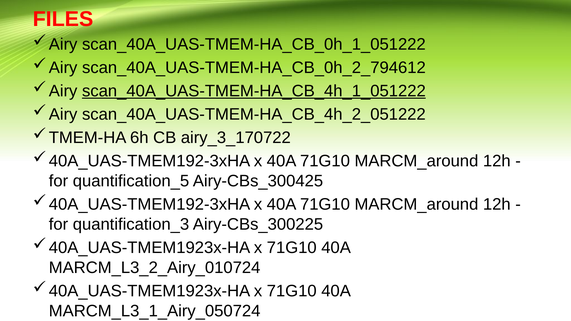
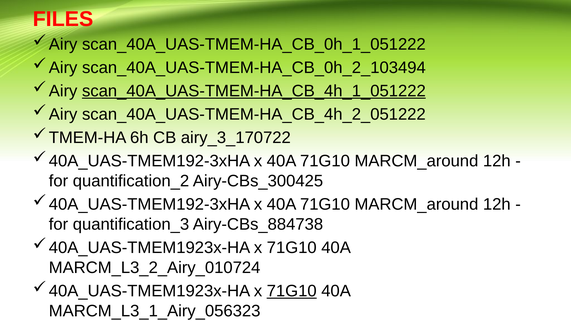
scan_40A_UAS-TMEM-HA_CB_0h_2_794612: scan_40A_UAS-TMEM-HA_CB_0h_2_794612 -> scan_40A_UAS-TMEM-HA_CB_0h_2_103494 (254, 68)
quantification_5: quantification_5 -> quantification_2 (131, 181)
Airy-CBs_300225: Airy-CBs_300225 -> Airy-CBs_884738 (258, 225)
71G10 underline: none -> present (292, 291)
MARCM_L3_1_Airy_050724: MARCM_L3_1_Airy_050724 -> MARCM_L3_1_Airy_056323 (155, 311)
